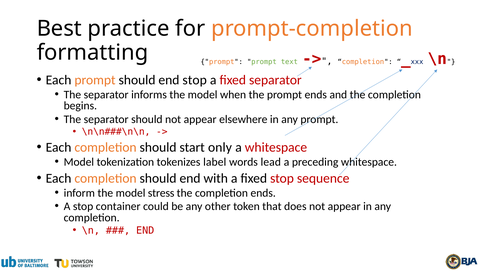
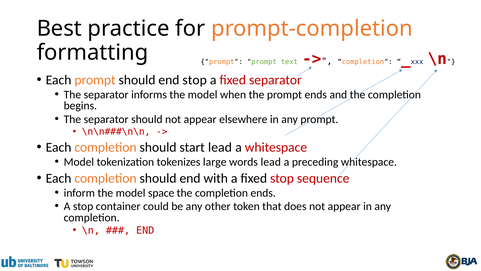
start only: only -> lead (220, 147)
label: label -> large (215, 162)
stress: stress -> space (161, 193)
